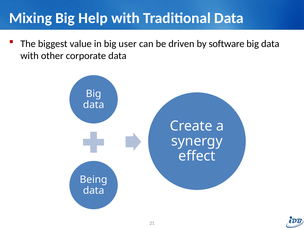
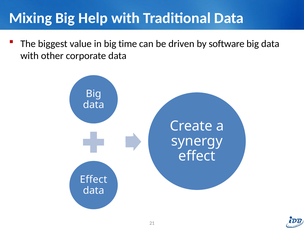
user: user -> time (128, 44)
Being: Being -> Effect (94, 180)
